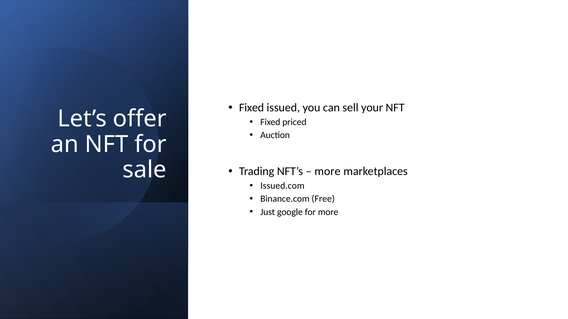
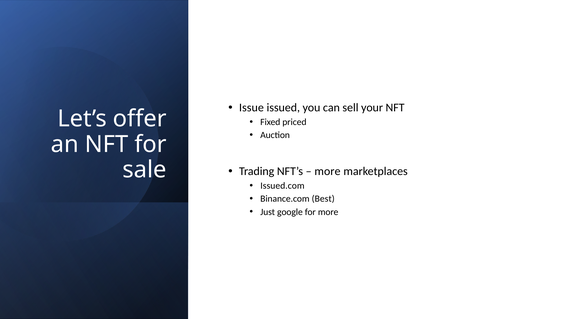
Fixed: Fixed -> Issue (251, 108)
Free: Free -> Best (323, 199)
